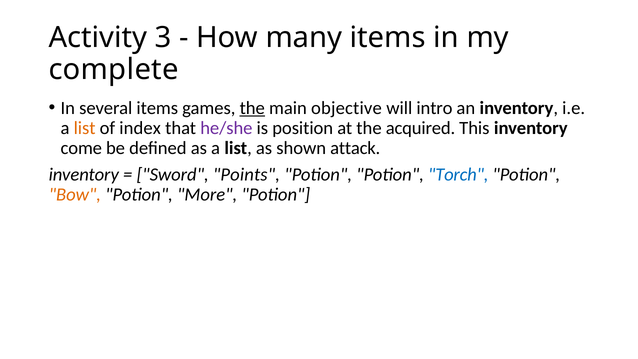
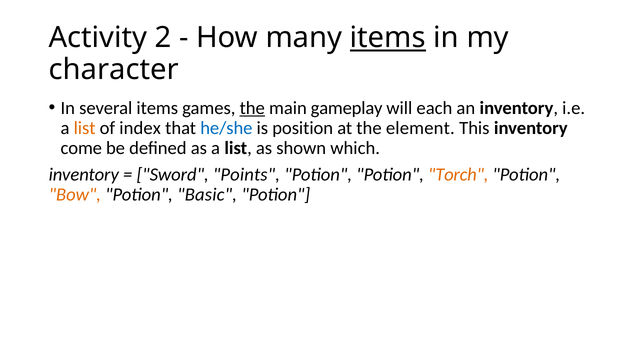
3: 3 -> 2 (163, 38)
items underline: none -> present (388, 38)
complete: complete -> character (114, 69)
objective: objective -> gameplay (347, 108)
intro: intro -> each (434, 108)
he/she colour: purple -> blue (226, 128)
acquired: acquired -> element (420, 128)
attack: attack -> which (355, 148)
Torch colour: blue -> orange (458, 175)
More: More -> Basic (207, 195)
